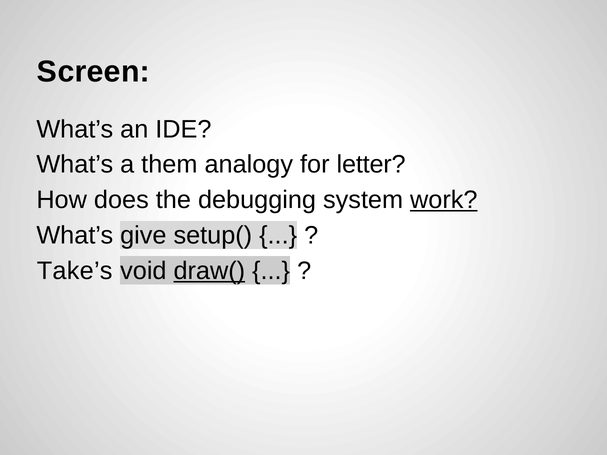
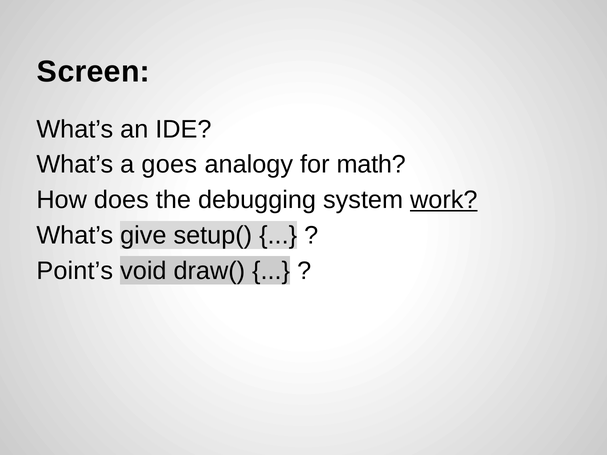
them: them -> goes (169, 165)
letter: letter -> math (371, 165)
Take’s: Take’s -> Point’s (75, 271)
draw( underline: present -> none (209, 271)
